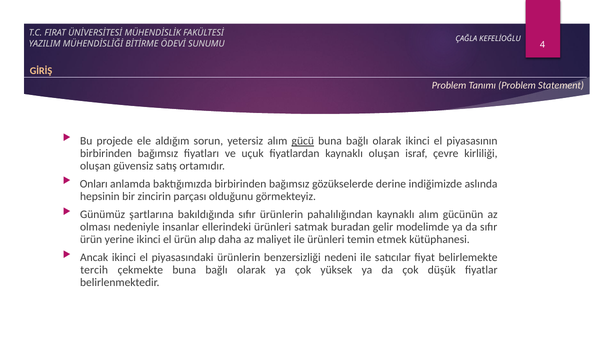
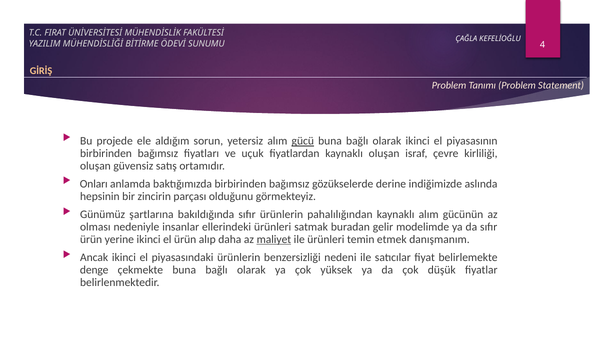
maliyet underline: none -> present (274, 240)
kütüphanesi: kütüphanesi -> danışmanım (439, 240)
tercih: tercih -> denge (94, 270)
